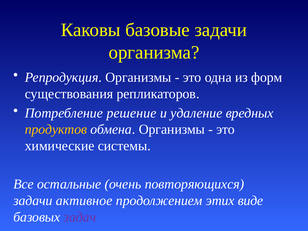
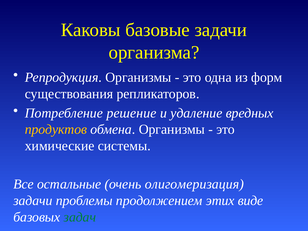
повторяющихся: повторяющихся -> олигомеризация (194, 184)
активное: активное -> проблемы (84, 201)
задач colour: purple -> green (80, 217)
